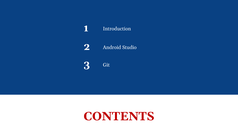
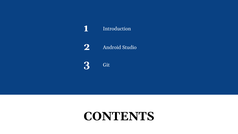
CONTENTS colour: red -> black (119, 116)
